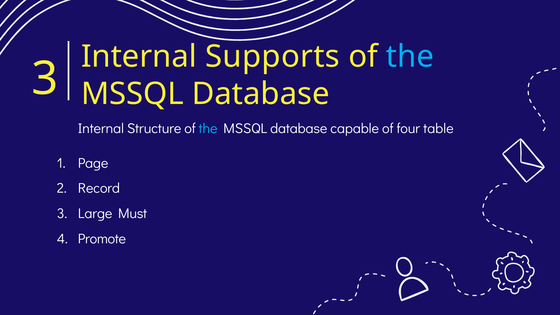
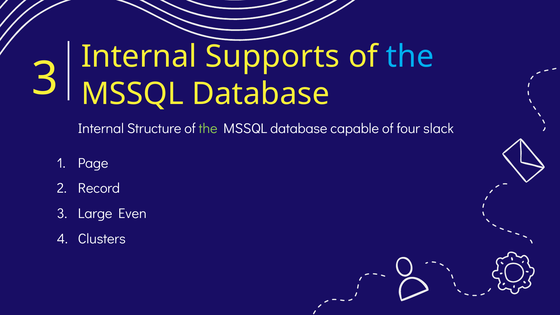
the colour: light blue -> light green (208, 129)
table: table -> slack (438, 129)
Must: Must -> Even (132, 214)
Promote: Promote -> Clusters (102, 239)
